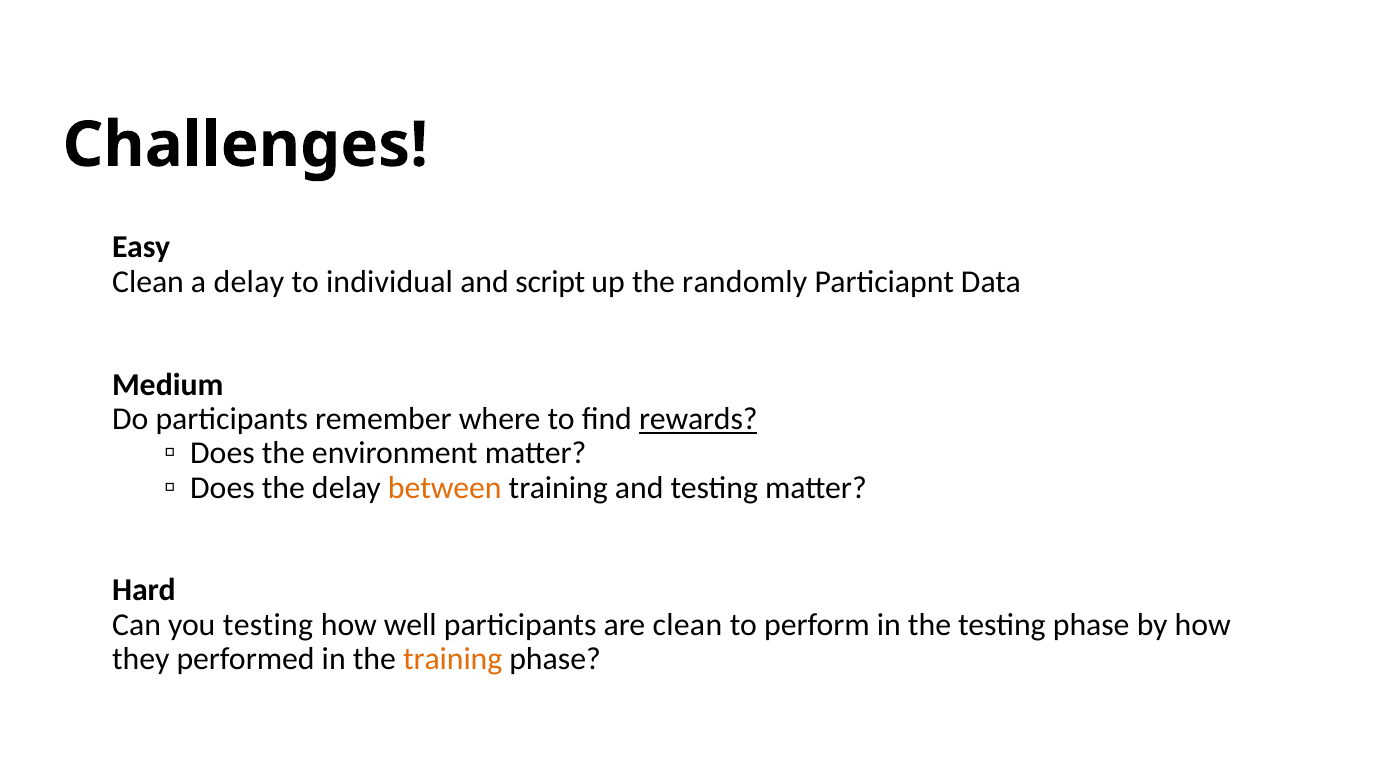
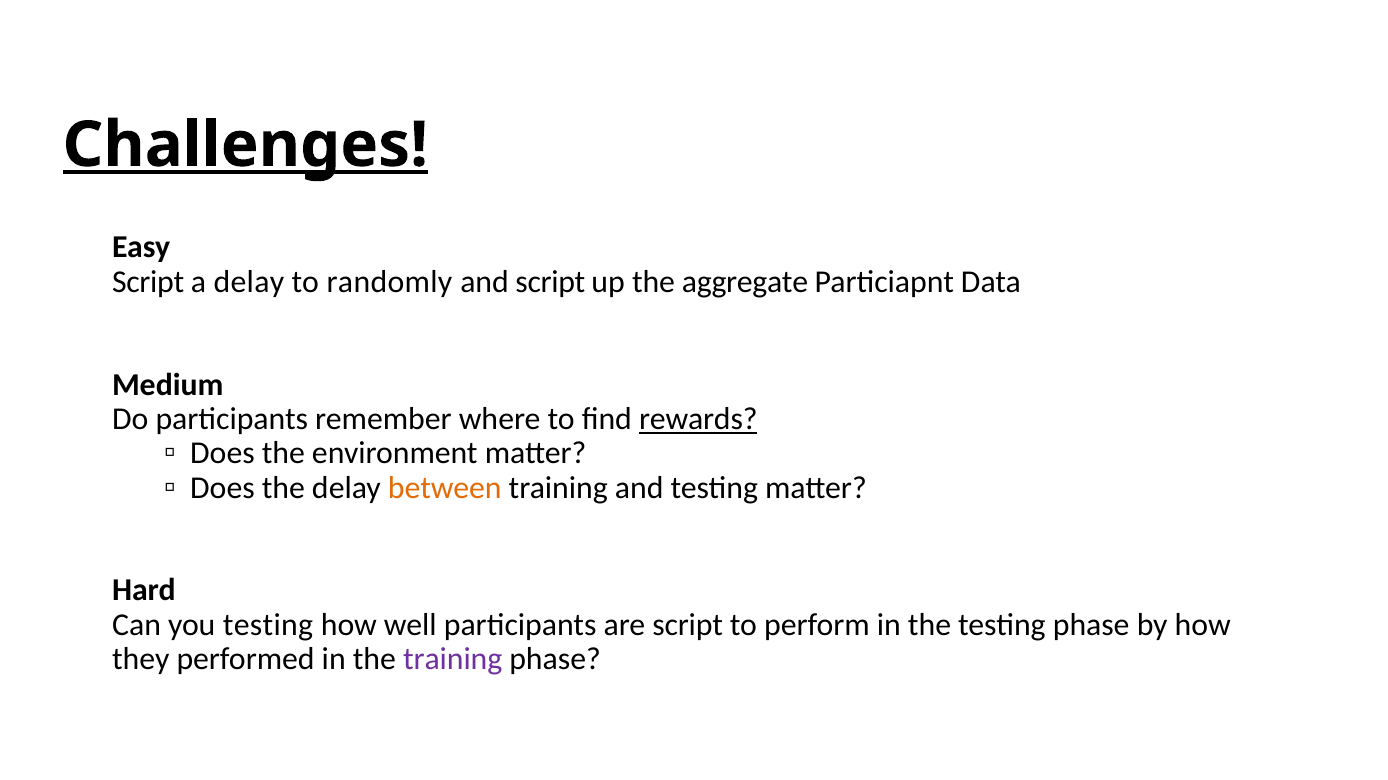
Challenges underline: none -> present (245, 145)
Clean: Clean -> Script (148, 282)
individual: individual -> randomly (389, 282)
randomly: randomly -> aggregate (745, 282)
are clean: clean -> script (688, 625)
training colour: orange -> purple (453, 660)
